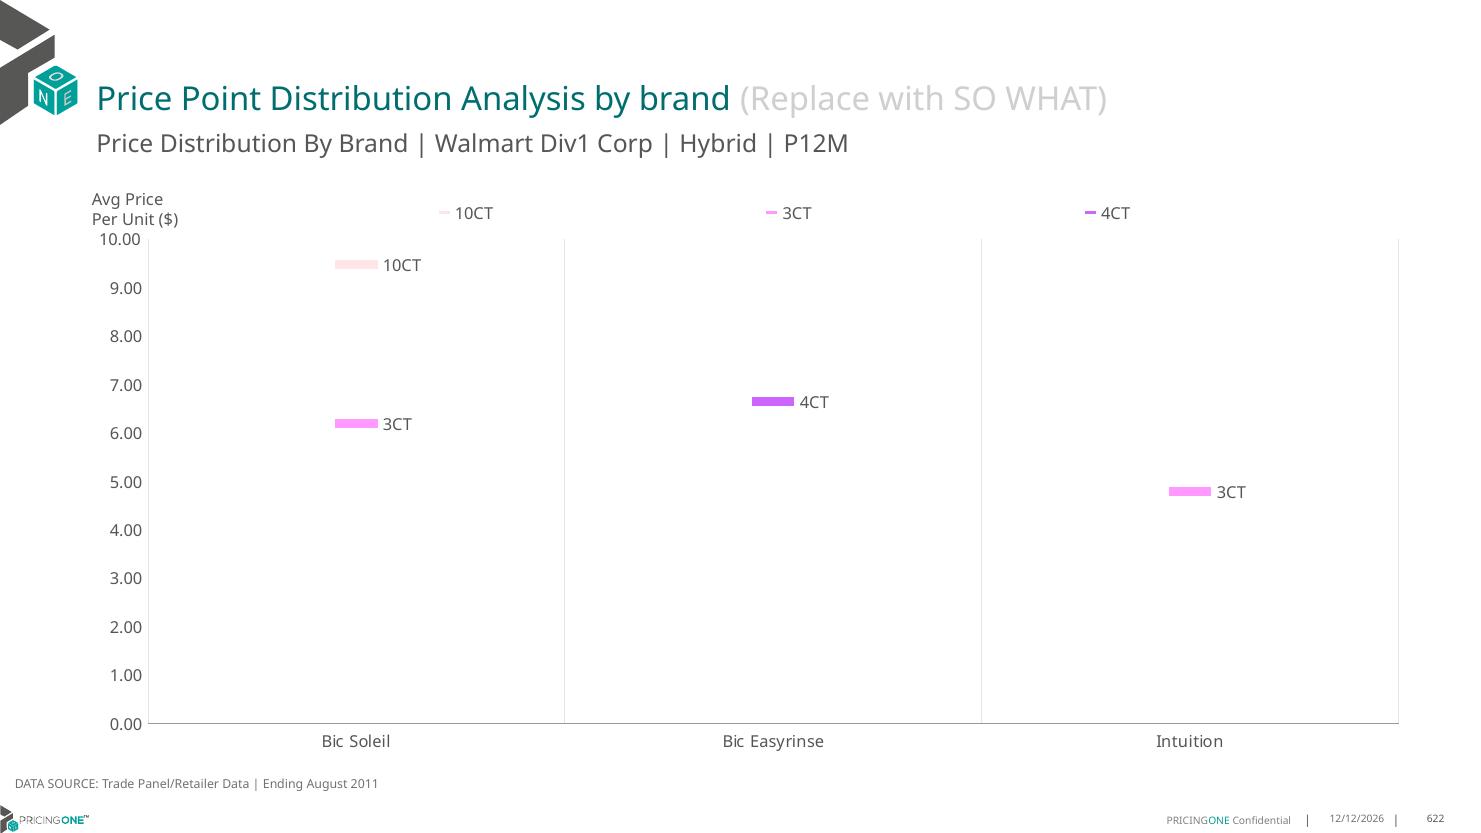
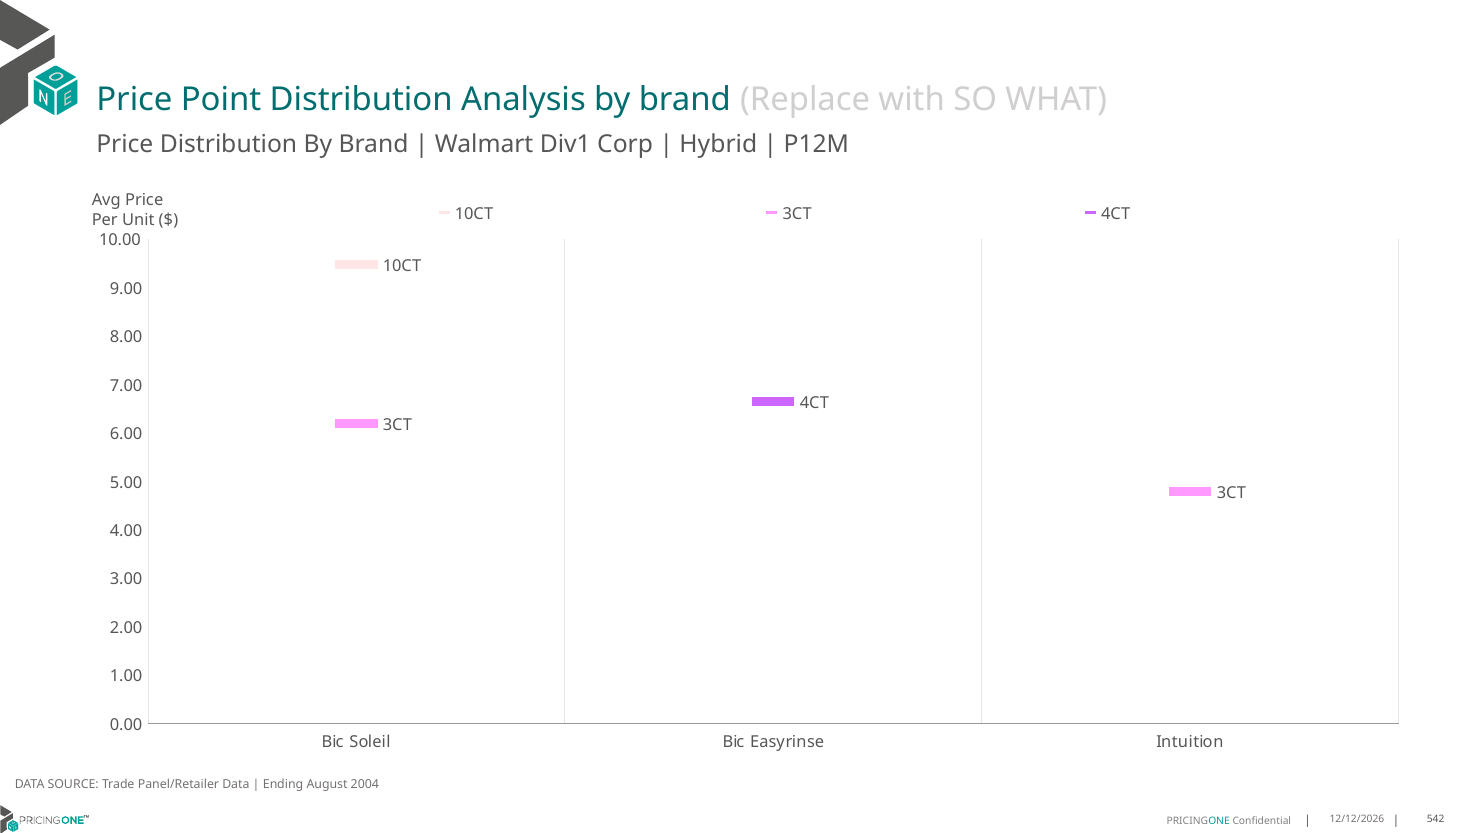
2011: 2011 -> 2004 (365, 785)
622: 622 -> 542 (1436, 819)
